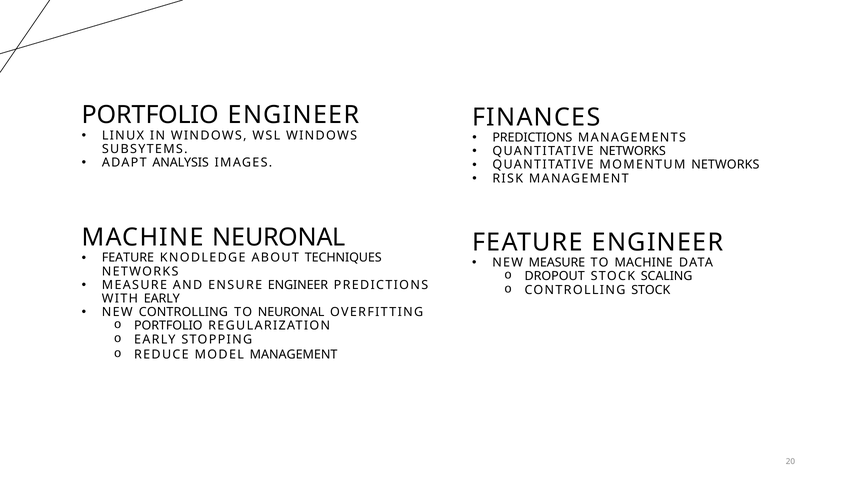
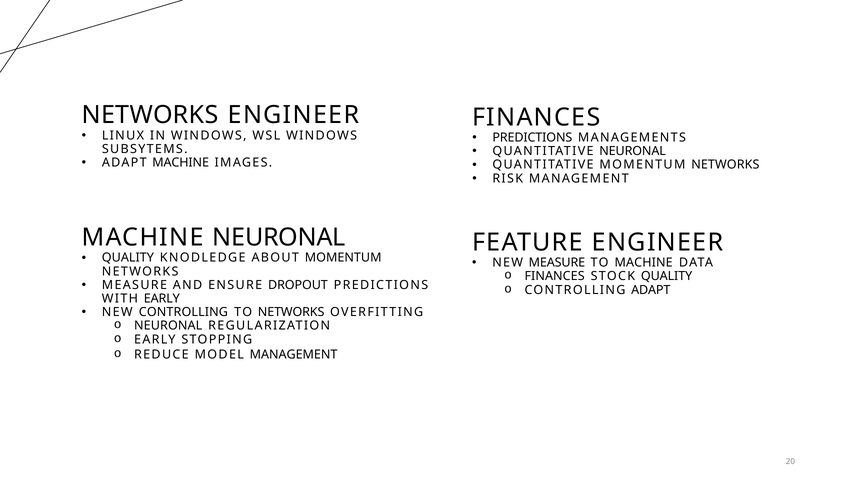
PORTFOLIO: PORTFOLIO -> NETWORKS (150, 115)
QUANTITATIVE NETWORKS: NETWORKS -> NEURONAL (633, 151)
ADAPT ANALYSIS: ANALYSIS -> MACHINE (181, 163)
FEATURE: FEATURE -> QUALITY (128, 258)
ABOUT TECHNIQUES: TECHNIQUES -> MOMENTUM (343, 258)
DROPOUT: DROPOUT -> FINANCES (555, 276)
STOCK SCALING: SCALING -> QUALITY (667, 276)
ENSURE ENGINEER: ENGINEER -> DROPOUT (298, 285)
CONTROLLING STOCK: STOCK -> ADAPT (651, 290)
TO NEURONAL: NEURONAL -> NETWORKS (291, 312)
PORTFOLIO: PORTFOLIO -> NEURONAL (168, 326)
